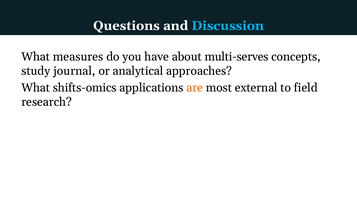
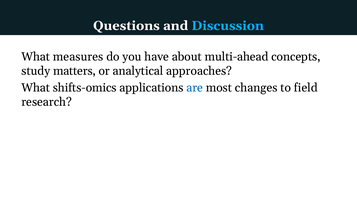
multi-serves: multi-serves -> multi-ahead (237, 57)
journal: journal -> matters (74, 71)
are colour: orange -> blue (195, 88)
external: external -> changes (256, 88)
